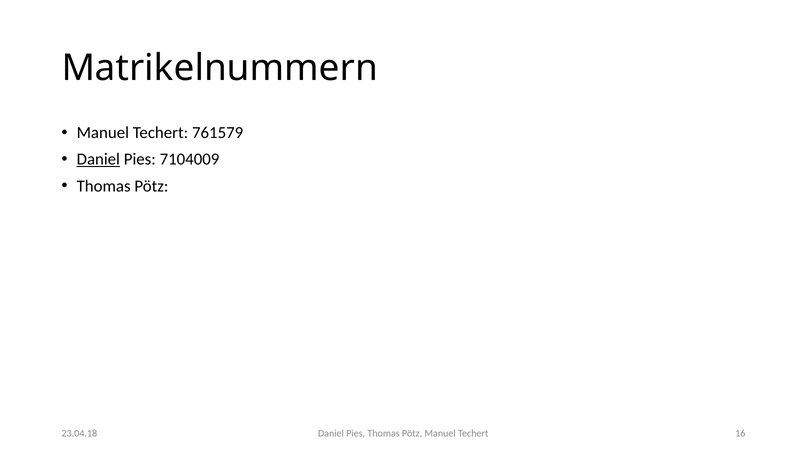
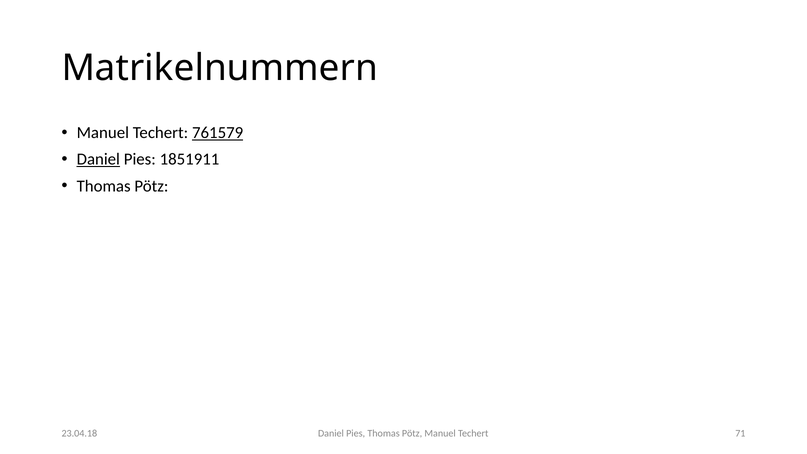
761579 underline: none -> present (218, 133)
7104009: 7104009 -> 1851911 (189, 159)
16: 16 -> 71 (740, 433)
